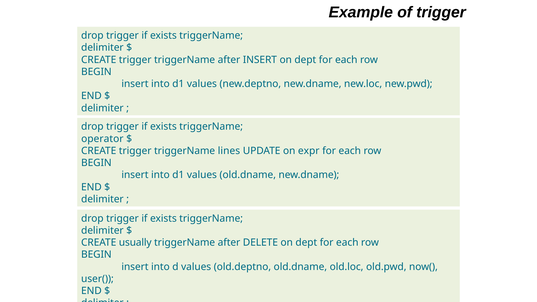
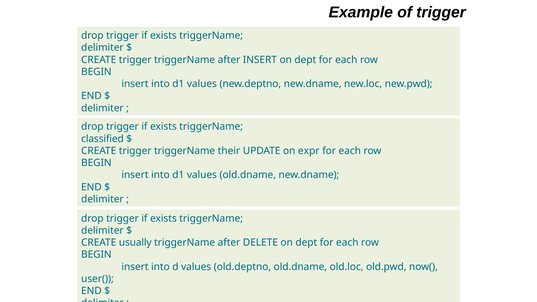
operator: operator -> classified (102, 139)
lines: lines -> their (229, 151)
